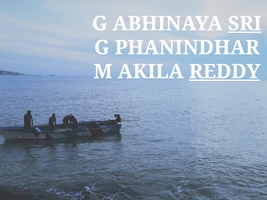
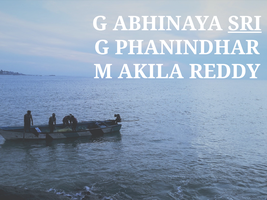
REDDY underline: present -> none (225, 72)
